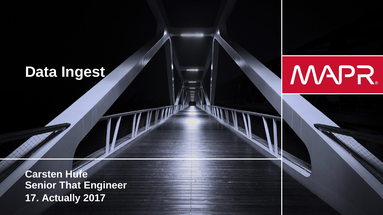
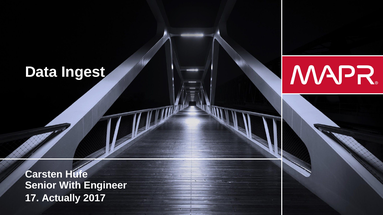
That: That -> With (70, 186)
